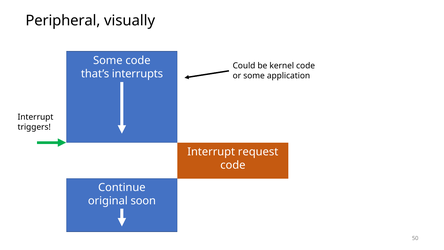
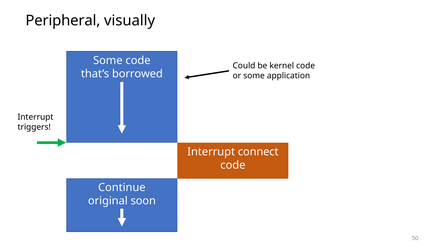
interrupts: interrupts -> borrowed (137, 74)
request: request -> connect (258, 152)
